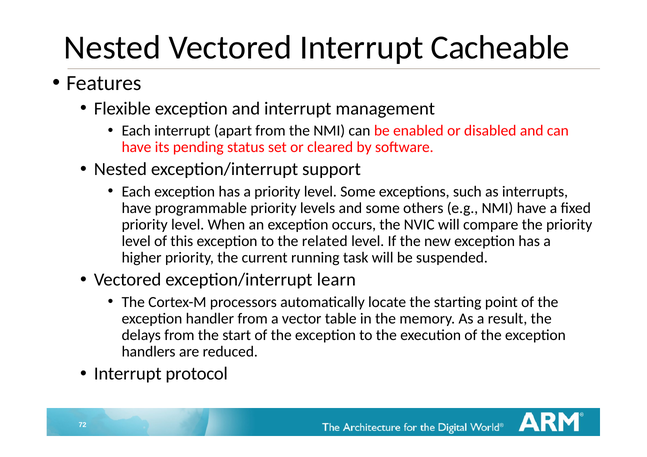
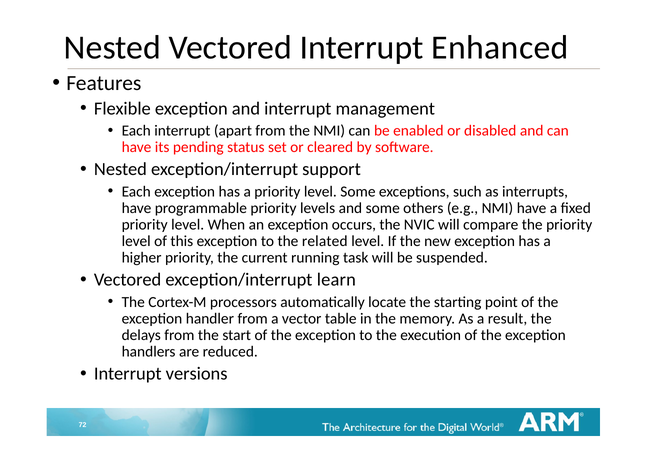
Cacheable: Cacheable -> Enhanced (500, 48)
protocol: protocol -> versions (197, 374)
